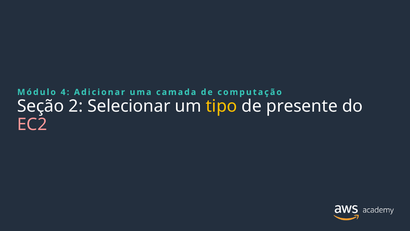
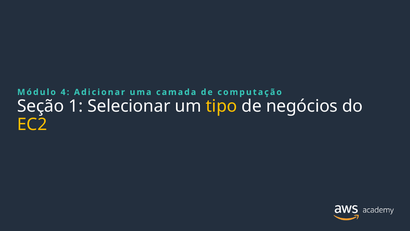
2: 2 -> 1 (76, 106)
presente: presente -> negócios (302, 106)
EC2 colour: pink -> yellow (32, 124)
